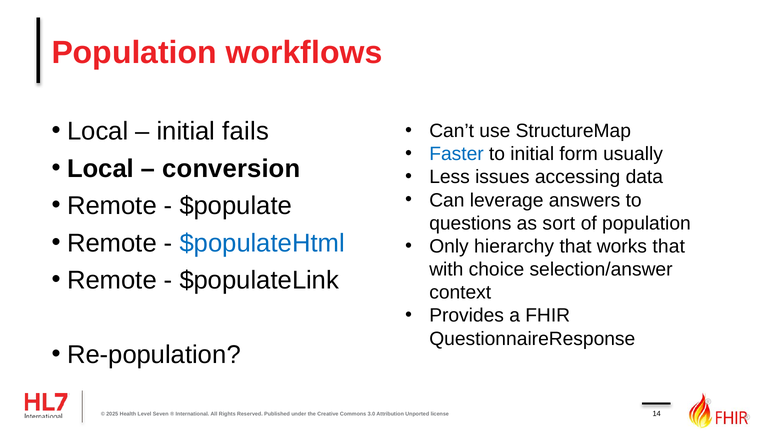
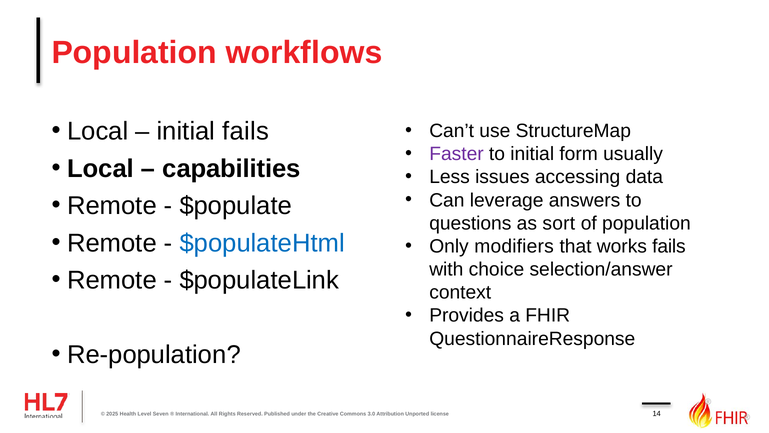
Faster colour: blue -> purple (456, 154)
conversion: conversion -> capabilities (231, 168)
hierarchy: hierarchy -> modifiers (514, 246)
works that: that -> fails (669, 246)
